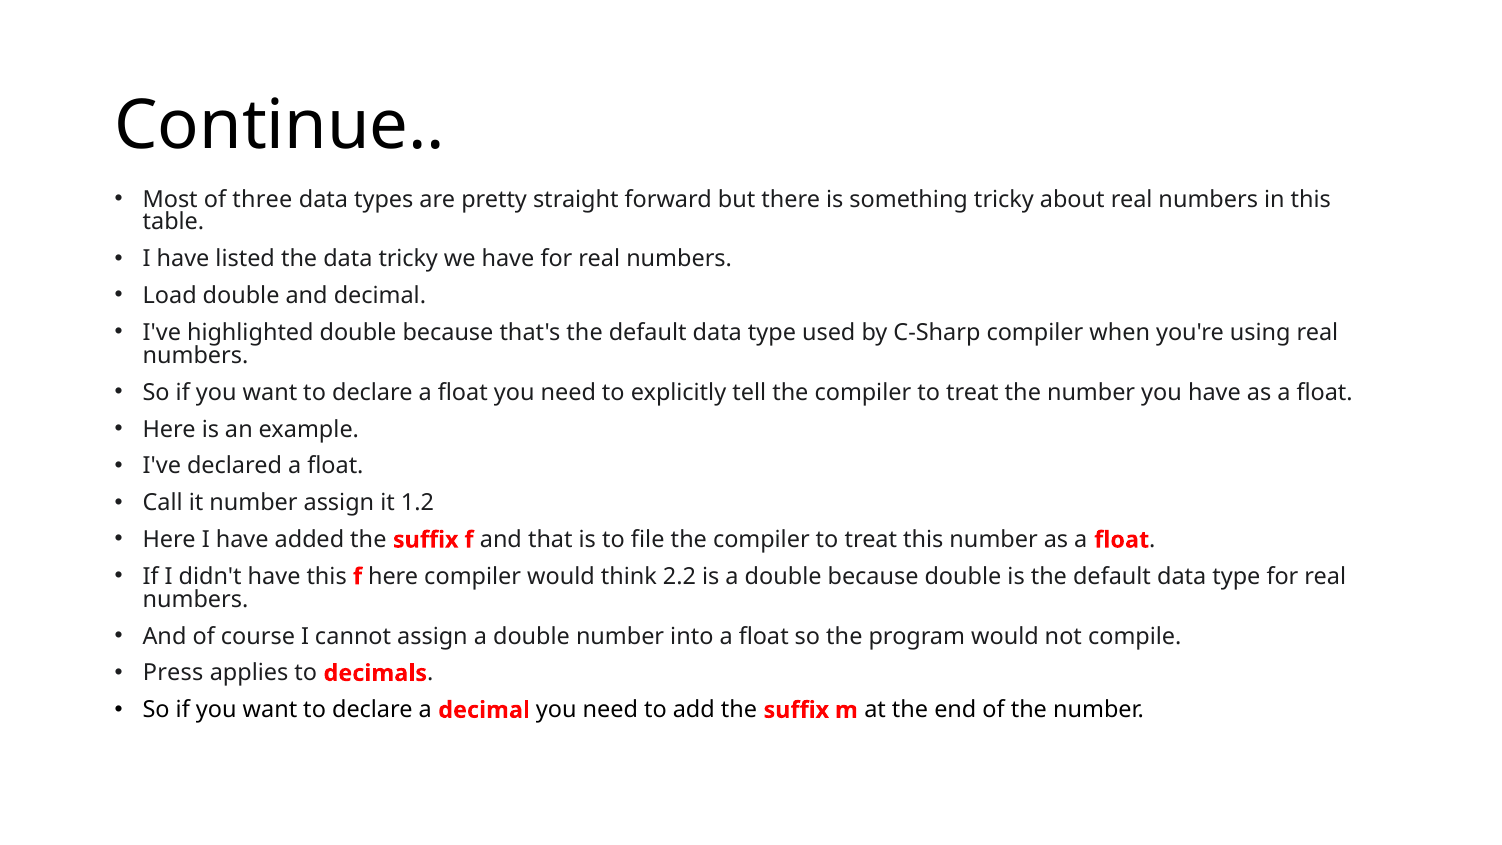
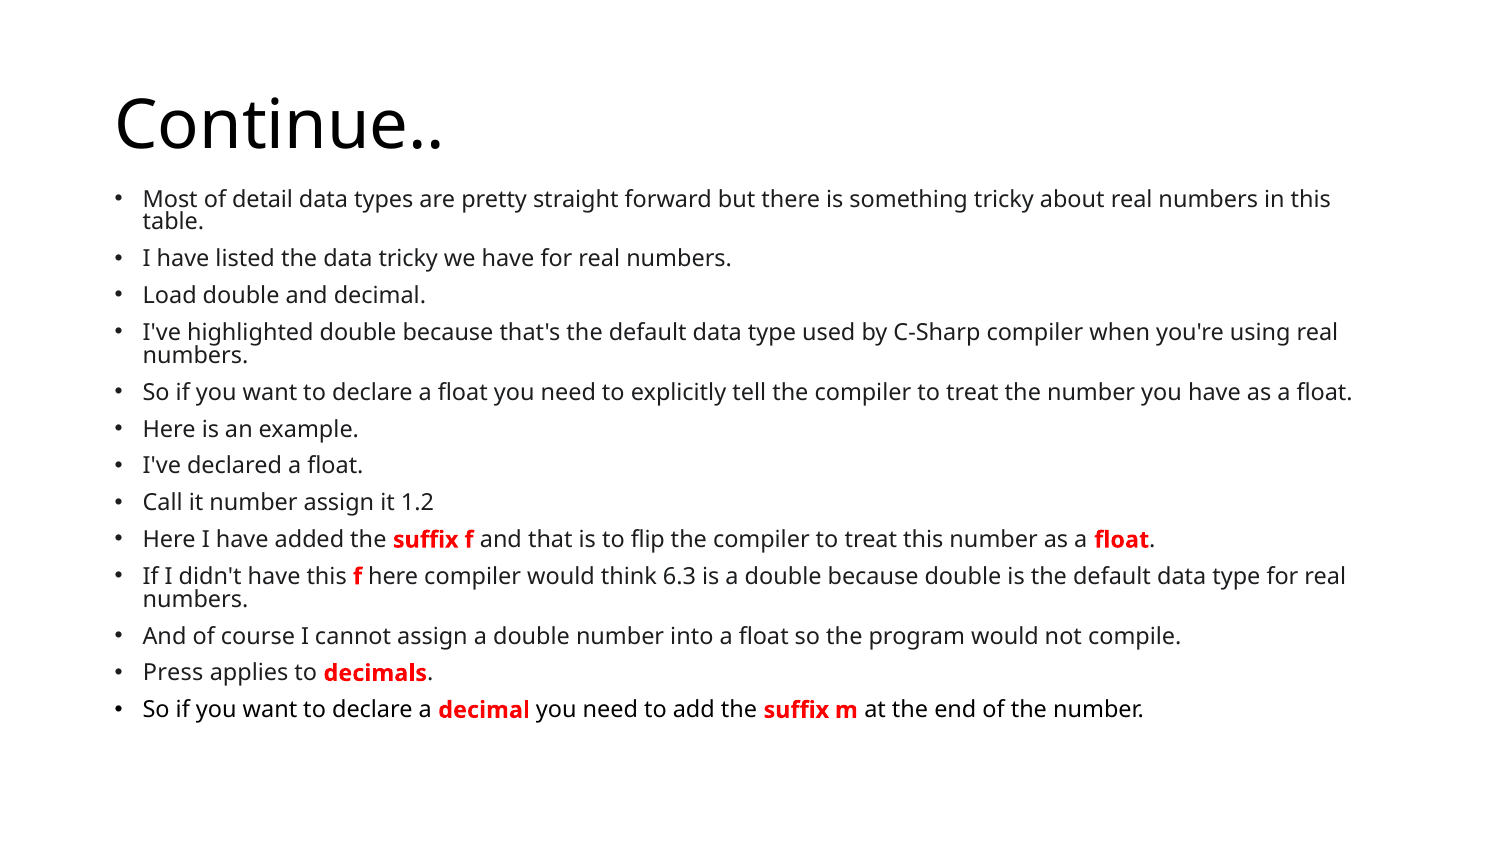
three: three -> detail (263, 199)
file: file -> flip (648, 540)
2.2: 2.2 -> 6.3 (680, 577)
